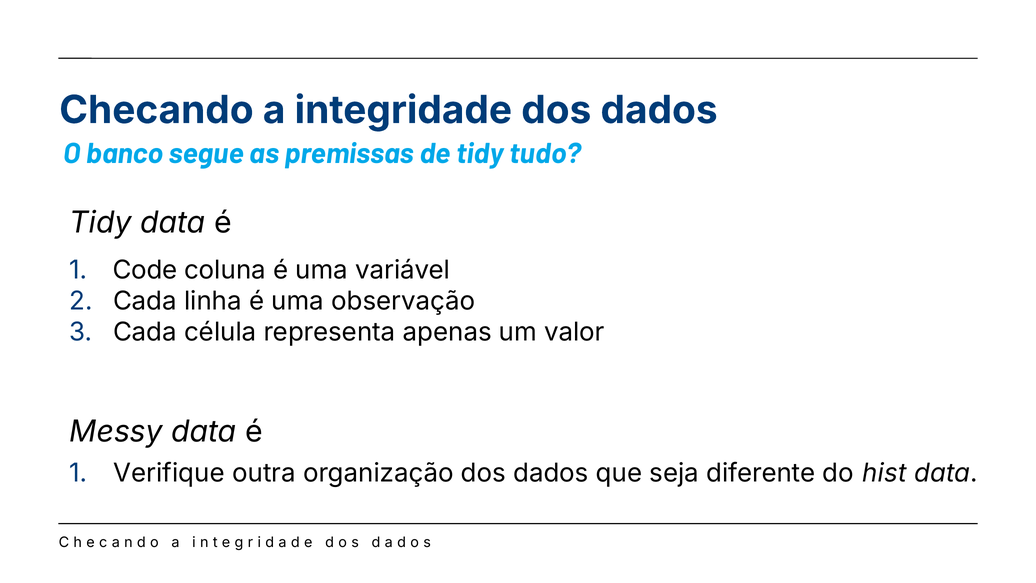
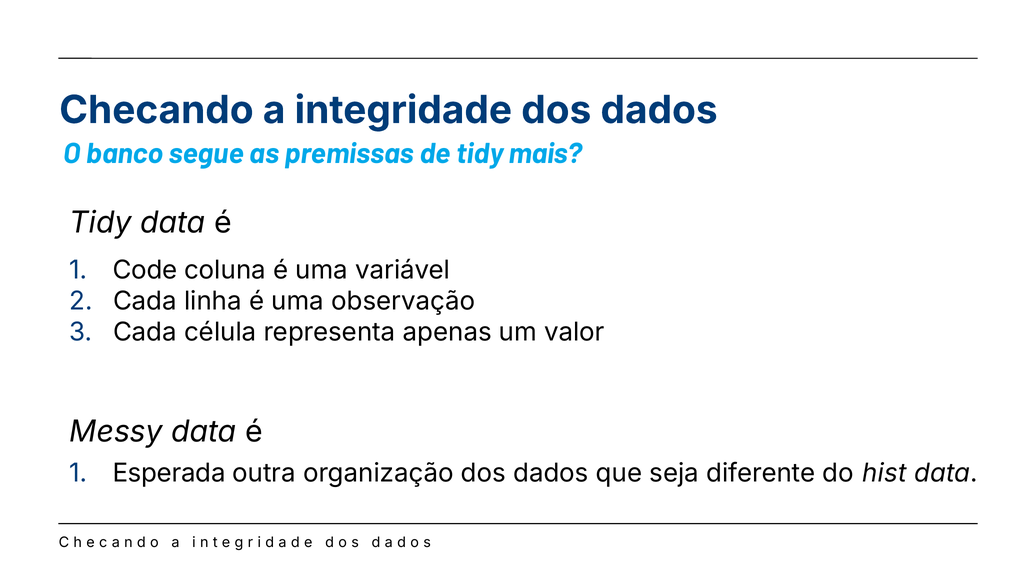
tudo: tudo -> mais (545, 154)
Verifique: Verifique -> Esperada (169, 473)
